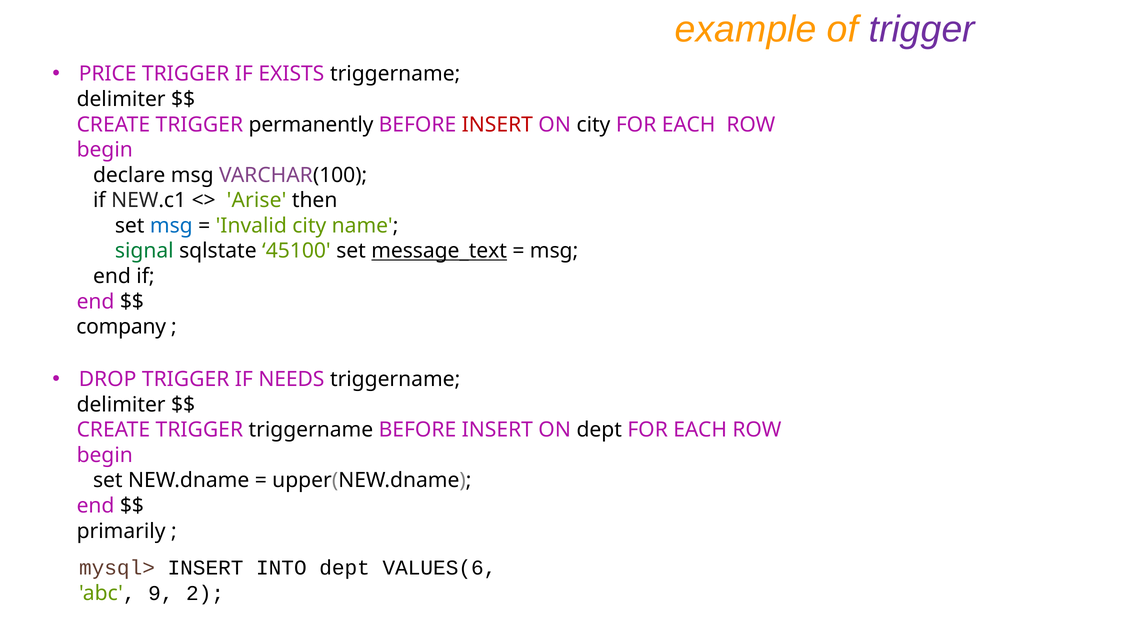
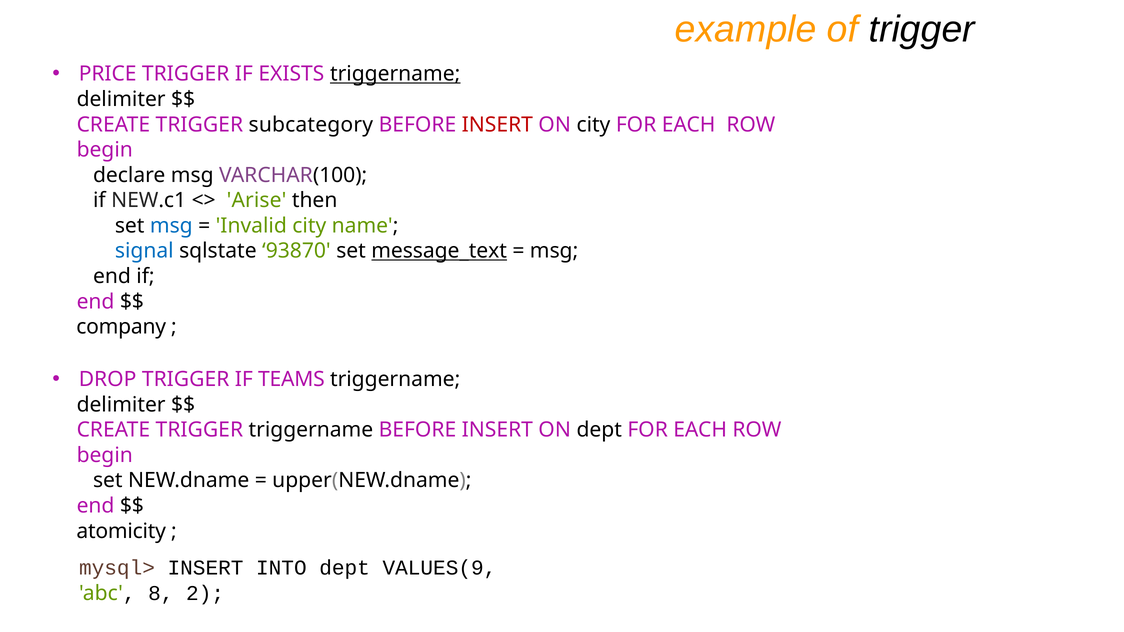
trigger colour: purple -> black (922, 29)
triggername underline: none -> present (395, 74)
permanently: permanently -> subcategory (311, 125)
signal colour: green -> blue (144, 251)
45100: 45100 -> 93870 (296, 251)
NEEDS: NEEDS -> TEAMS (291, 380)
primarily: primarily -> atomicity (121, 531)
VALUES(6: VALUES(6 -> VALUES(9 (439, 568)
9: 9 -> 8 (161, 594)
